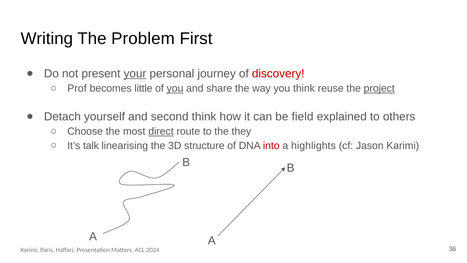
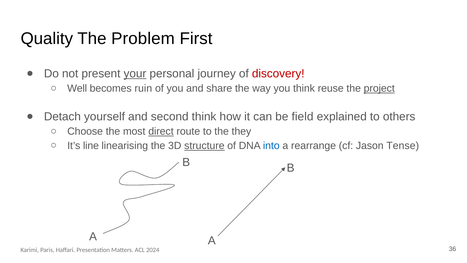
Writing: Writing -> Quality (47, 39)
Prof: Prof -> Well (77, 88)
little: little -> ruin (143, 88)
you underline: present -> none (175, 88)
talk: talk -> line (91, 146)
structure underline: none -> present (204, 146)
into colour: red -> blue (271, 146)
highlights: highlights -> rearrange (314, 146)
Jason Karimi: Karimi -> Tense (403, 146)
